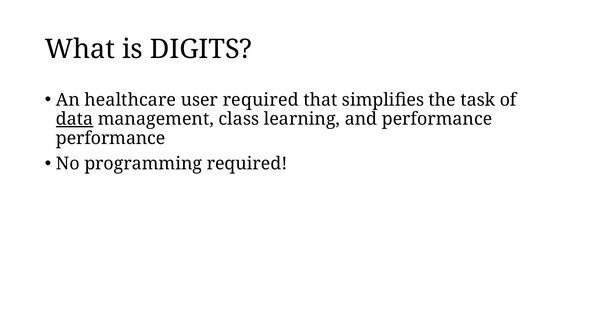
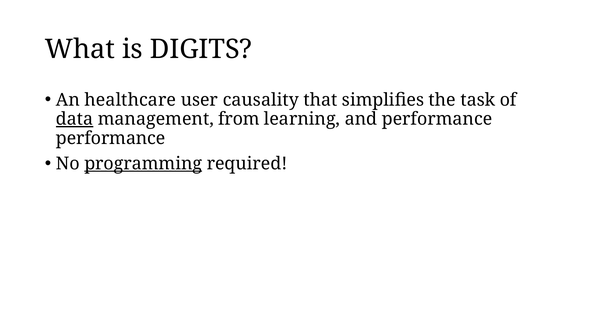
user required: required -> causality (261, 100)
class: class -> from (239, 119)
programming underline: none -> present (143, 164)
